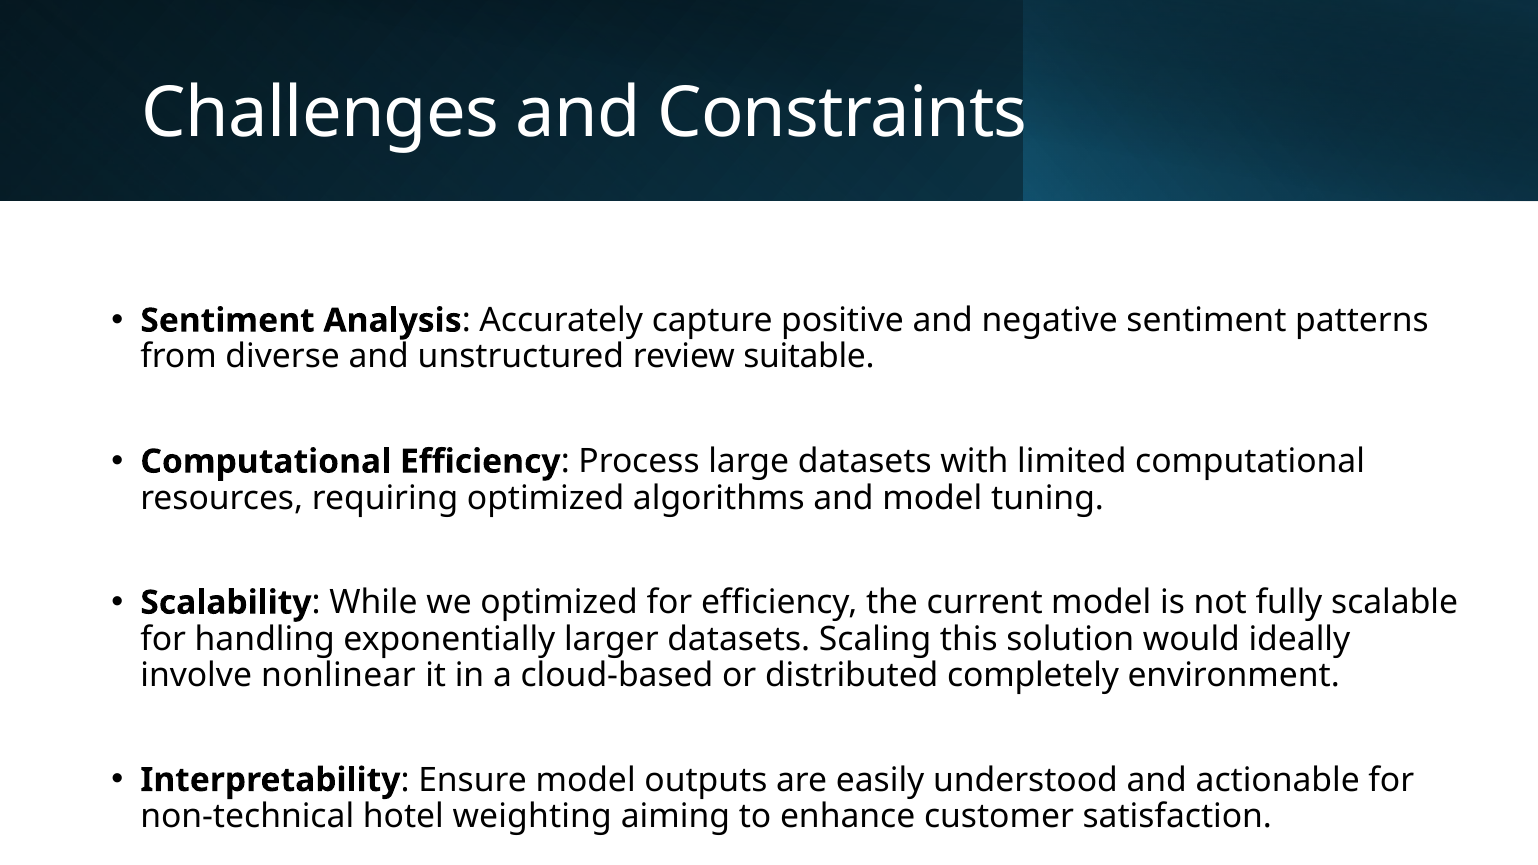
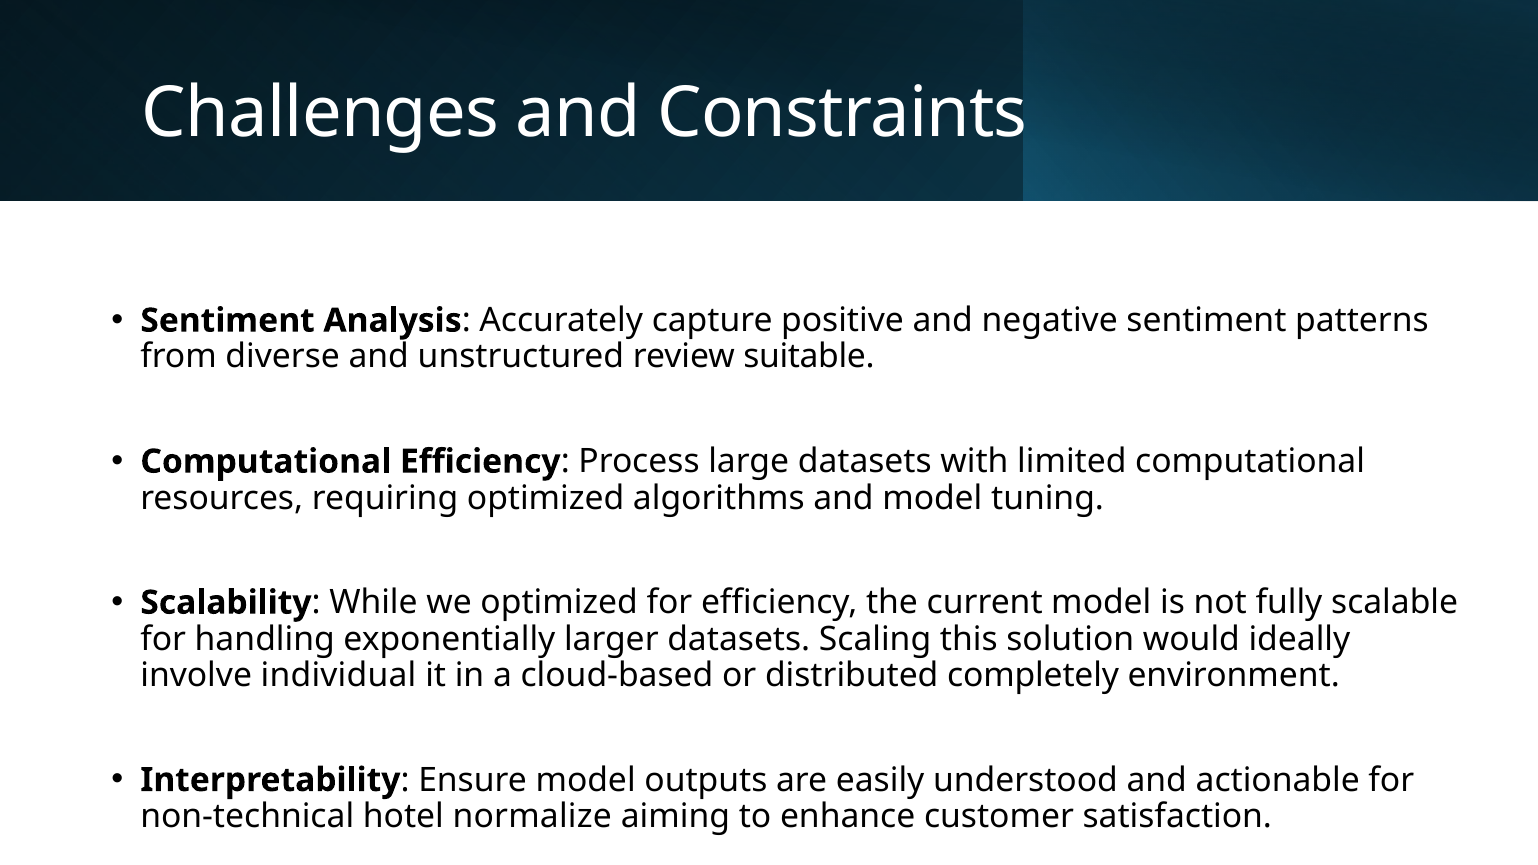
nonlinear: nonlinear -> individual (339, 675)
weighting: weighting -> normalize (532, 816)
